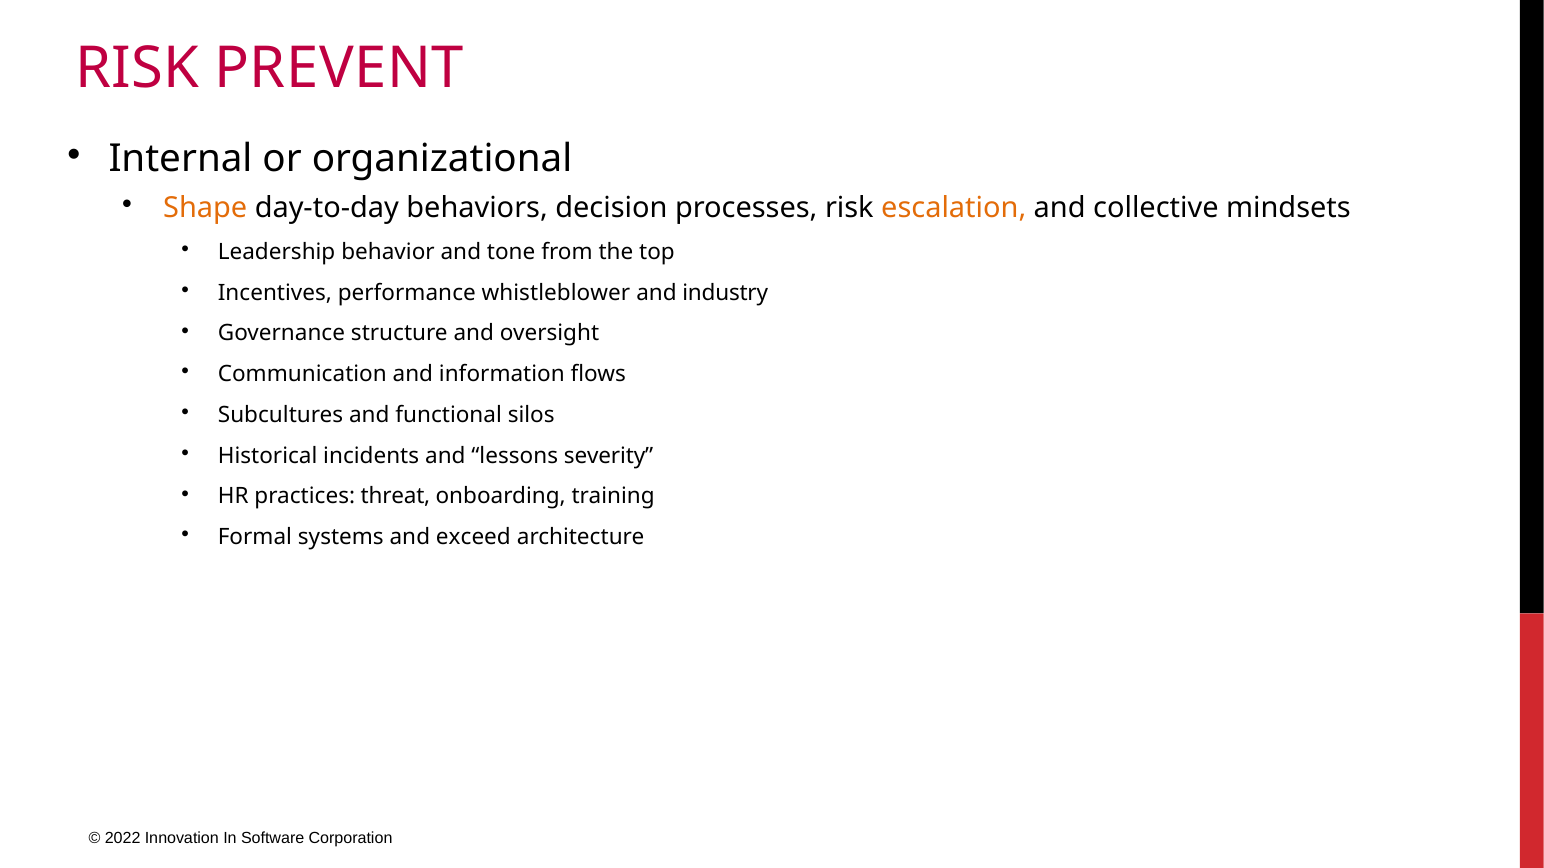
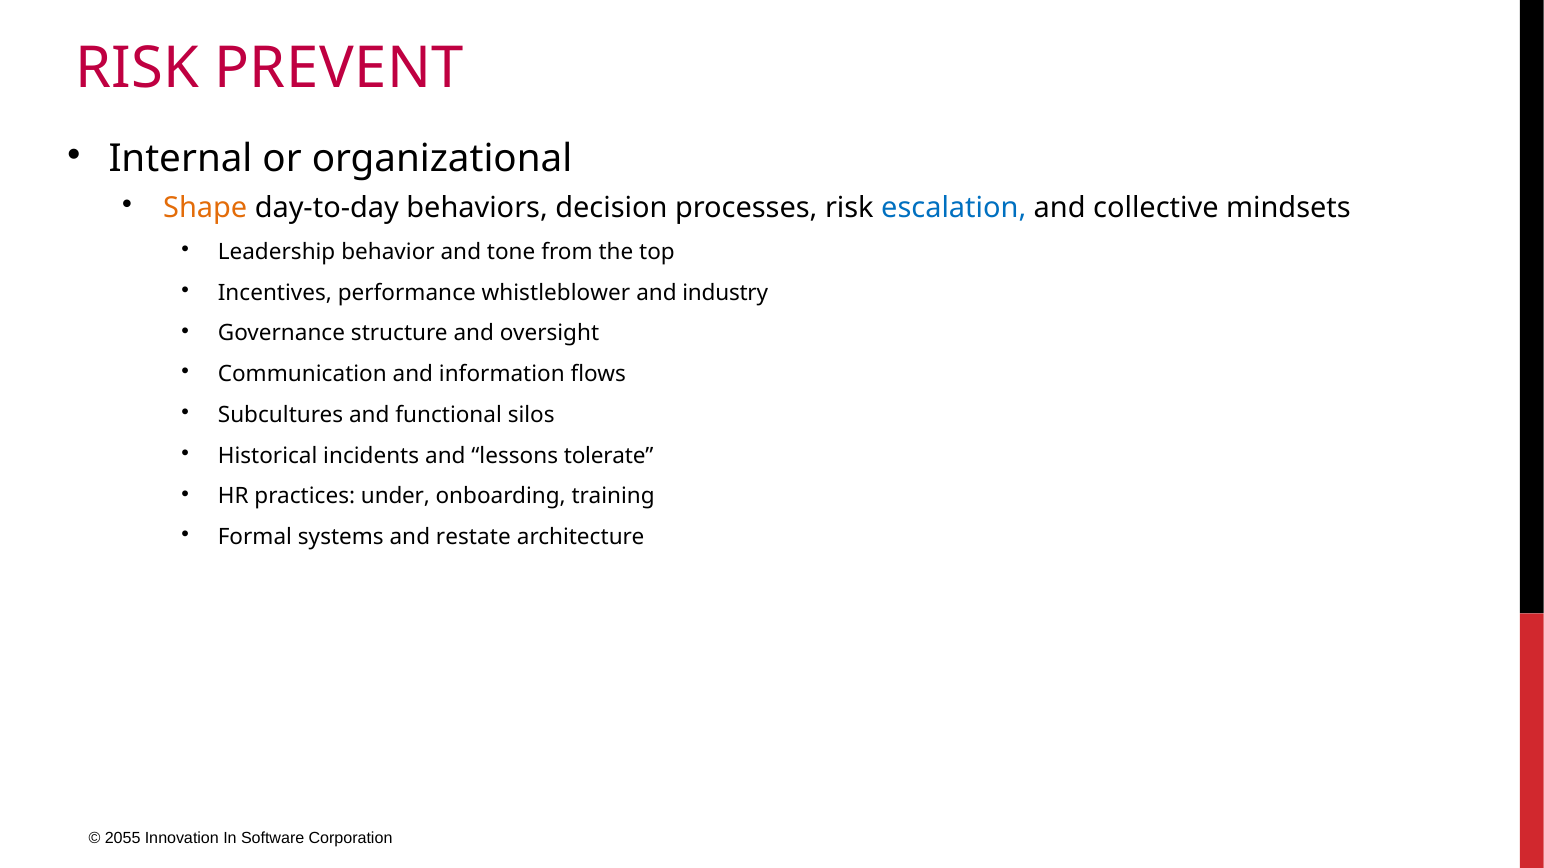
escalation colour: orange -> blue (954, 208)
severity: severity -> tolerate (609, 456)
threat: threat -> under (395, 497)
exceed: exceed -> restate (473, 537)
2022: 2022 -> 2055 (123, 839)
